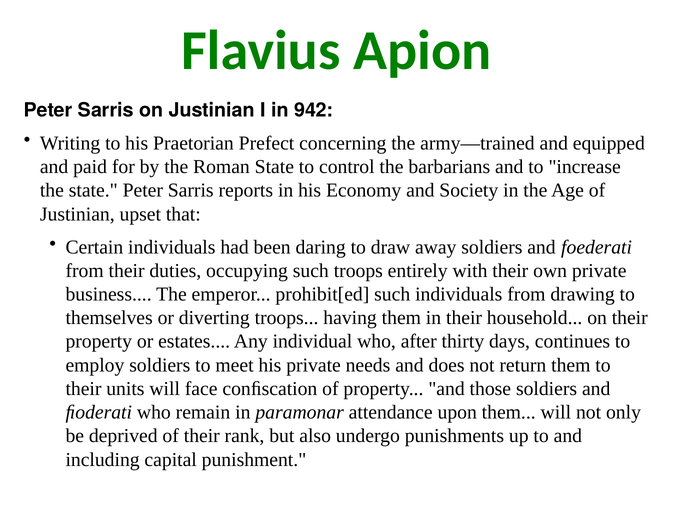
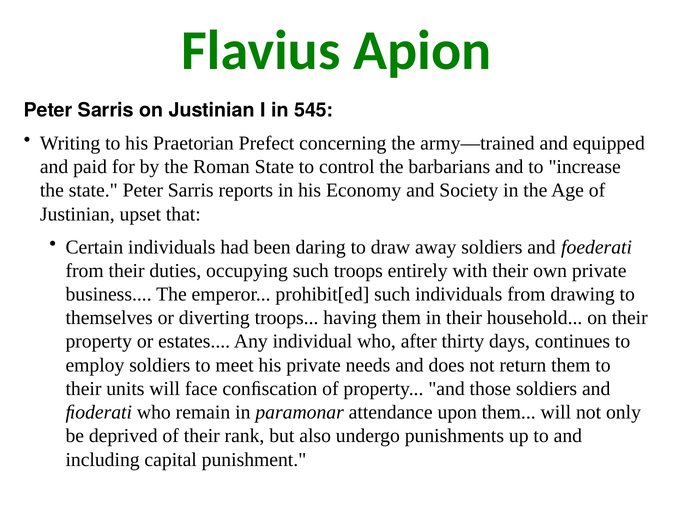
942: 942 -> 545 (314, 110)
